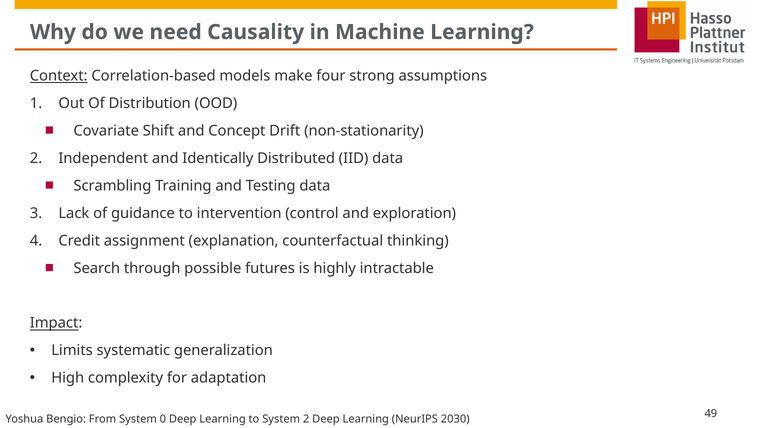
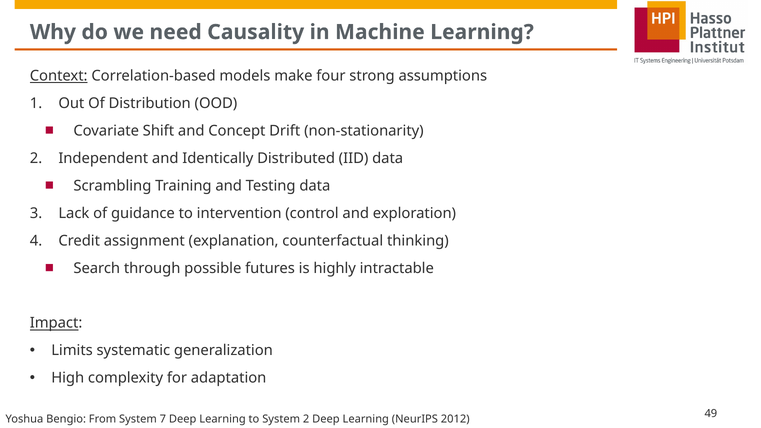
0: 0 -> 7 (163, 419)
2030: 2030 -> 2012 (455, 419)
